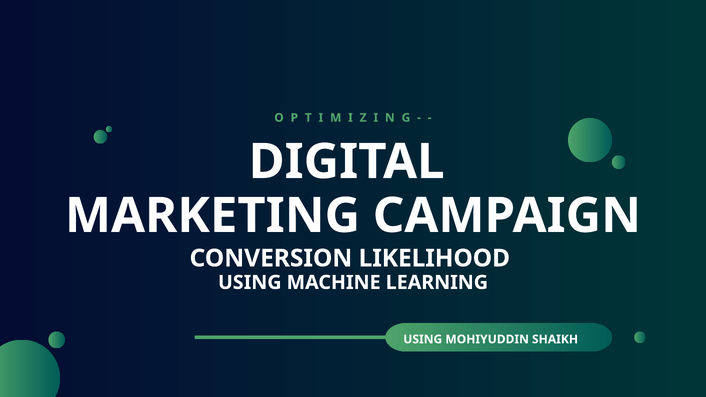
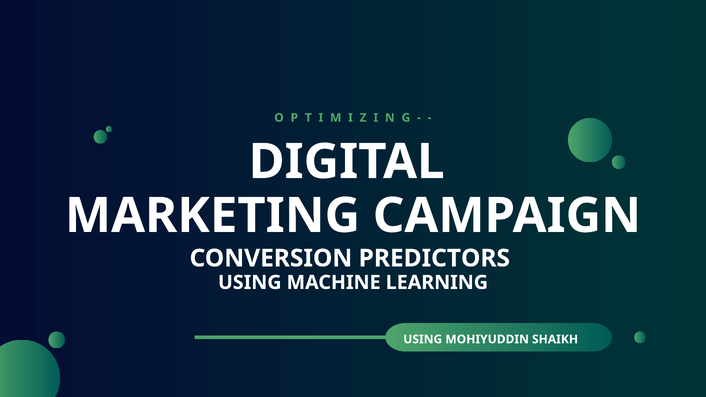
LIKELIHOOD: LIKELIHOOD -> PREDICTORS (434, 258)
